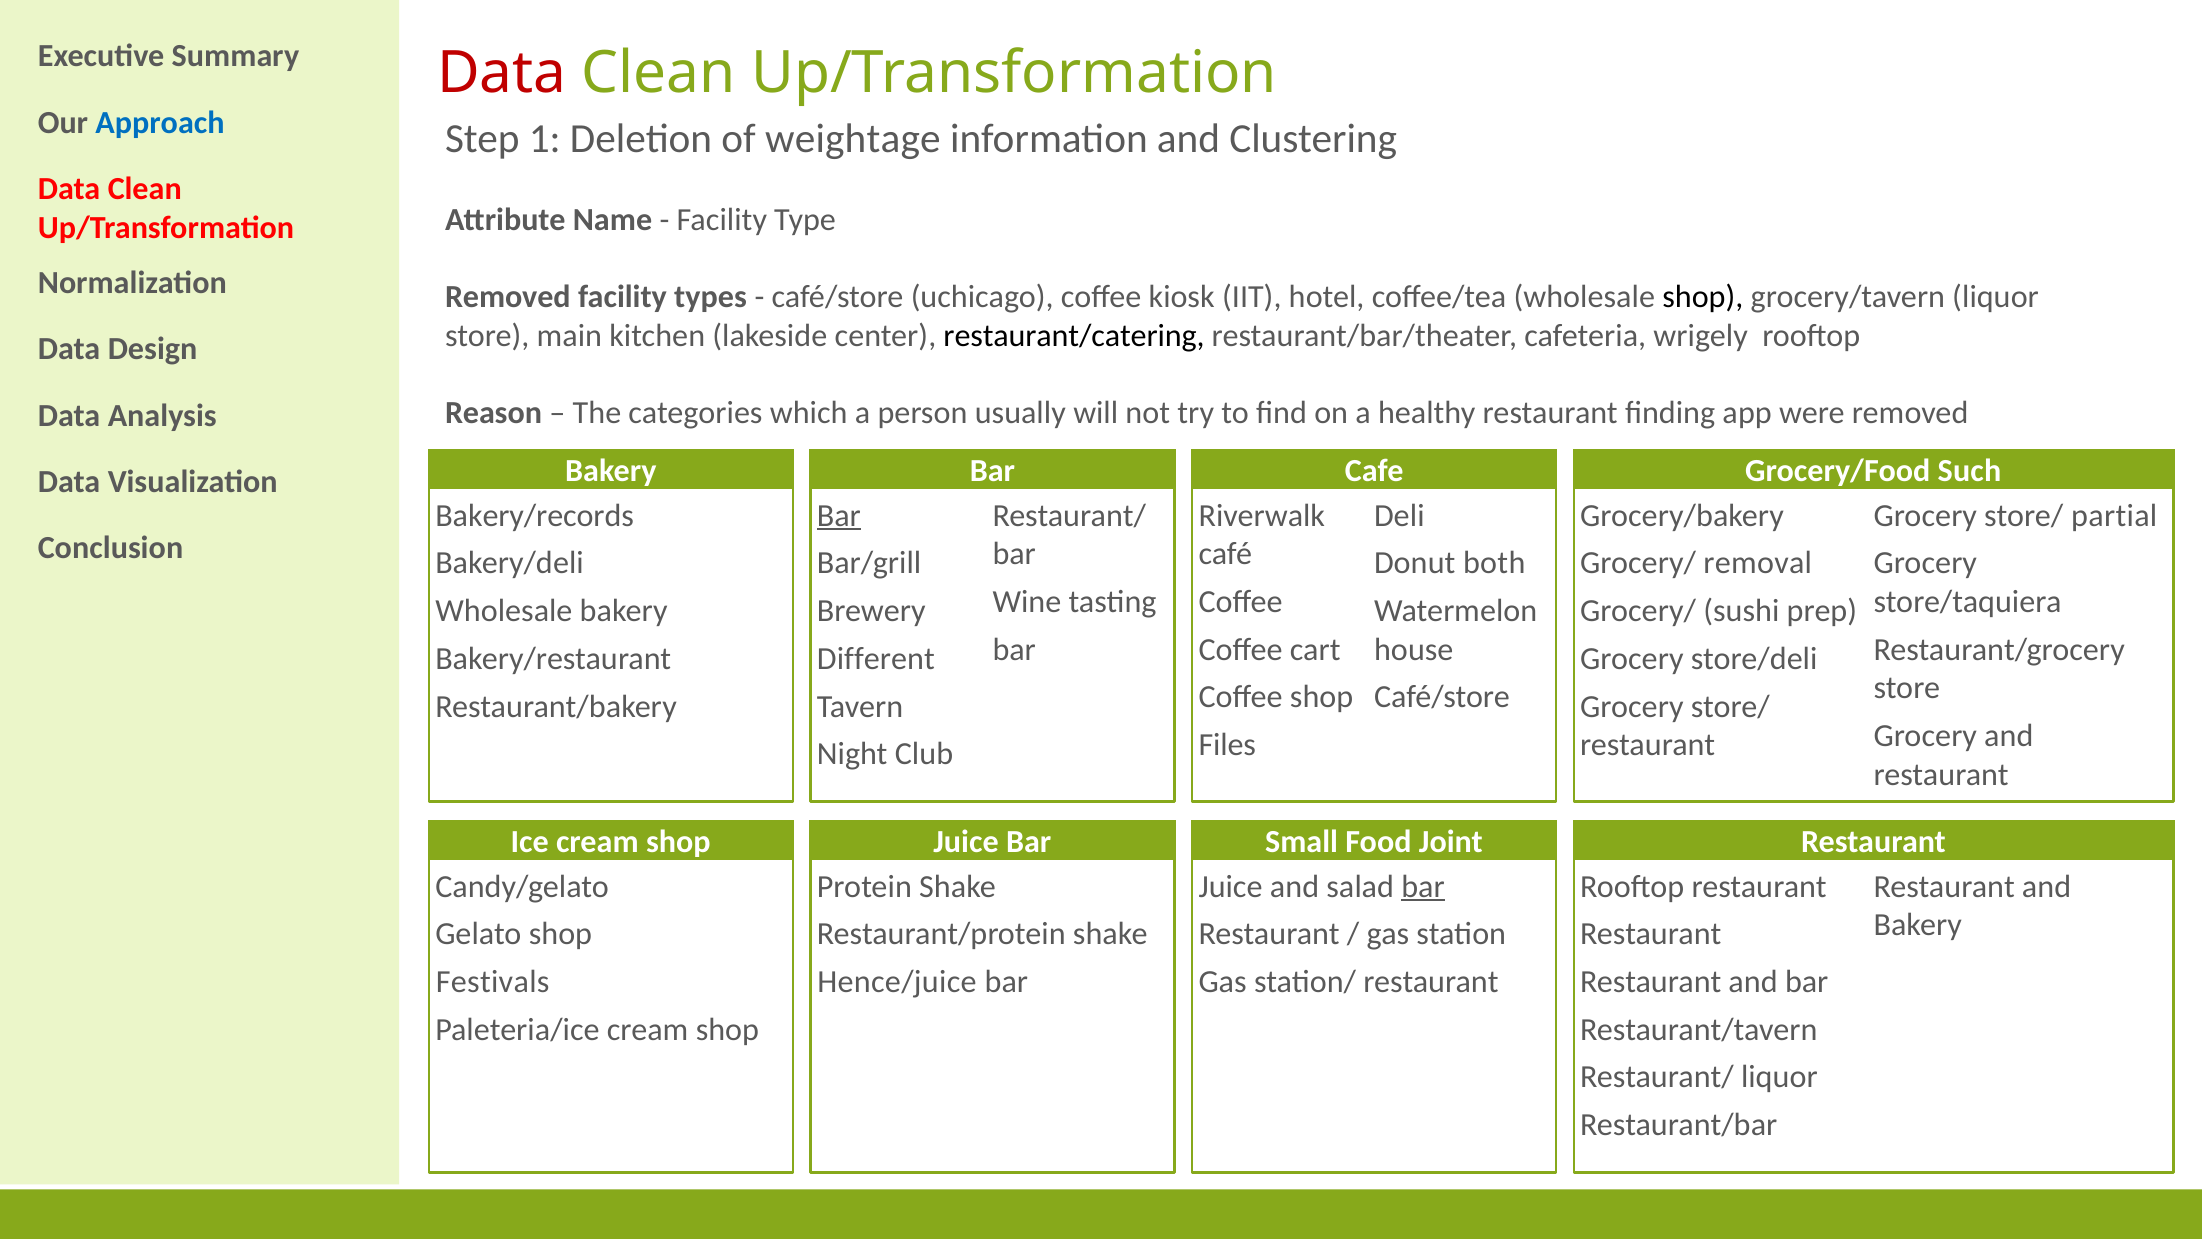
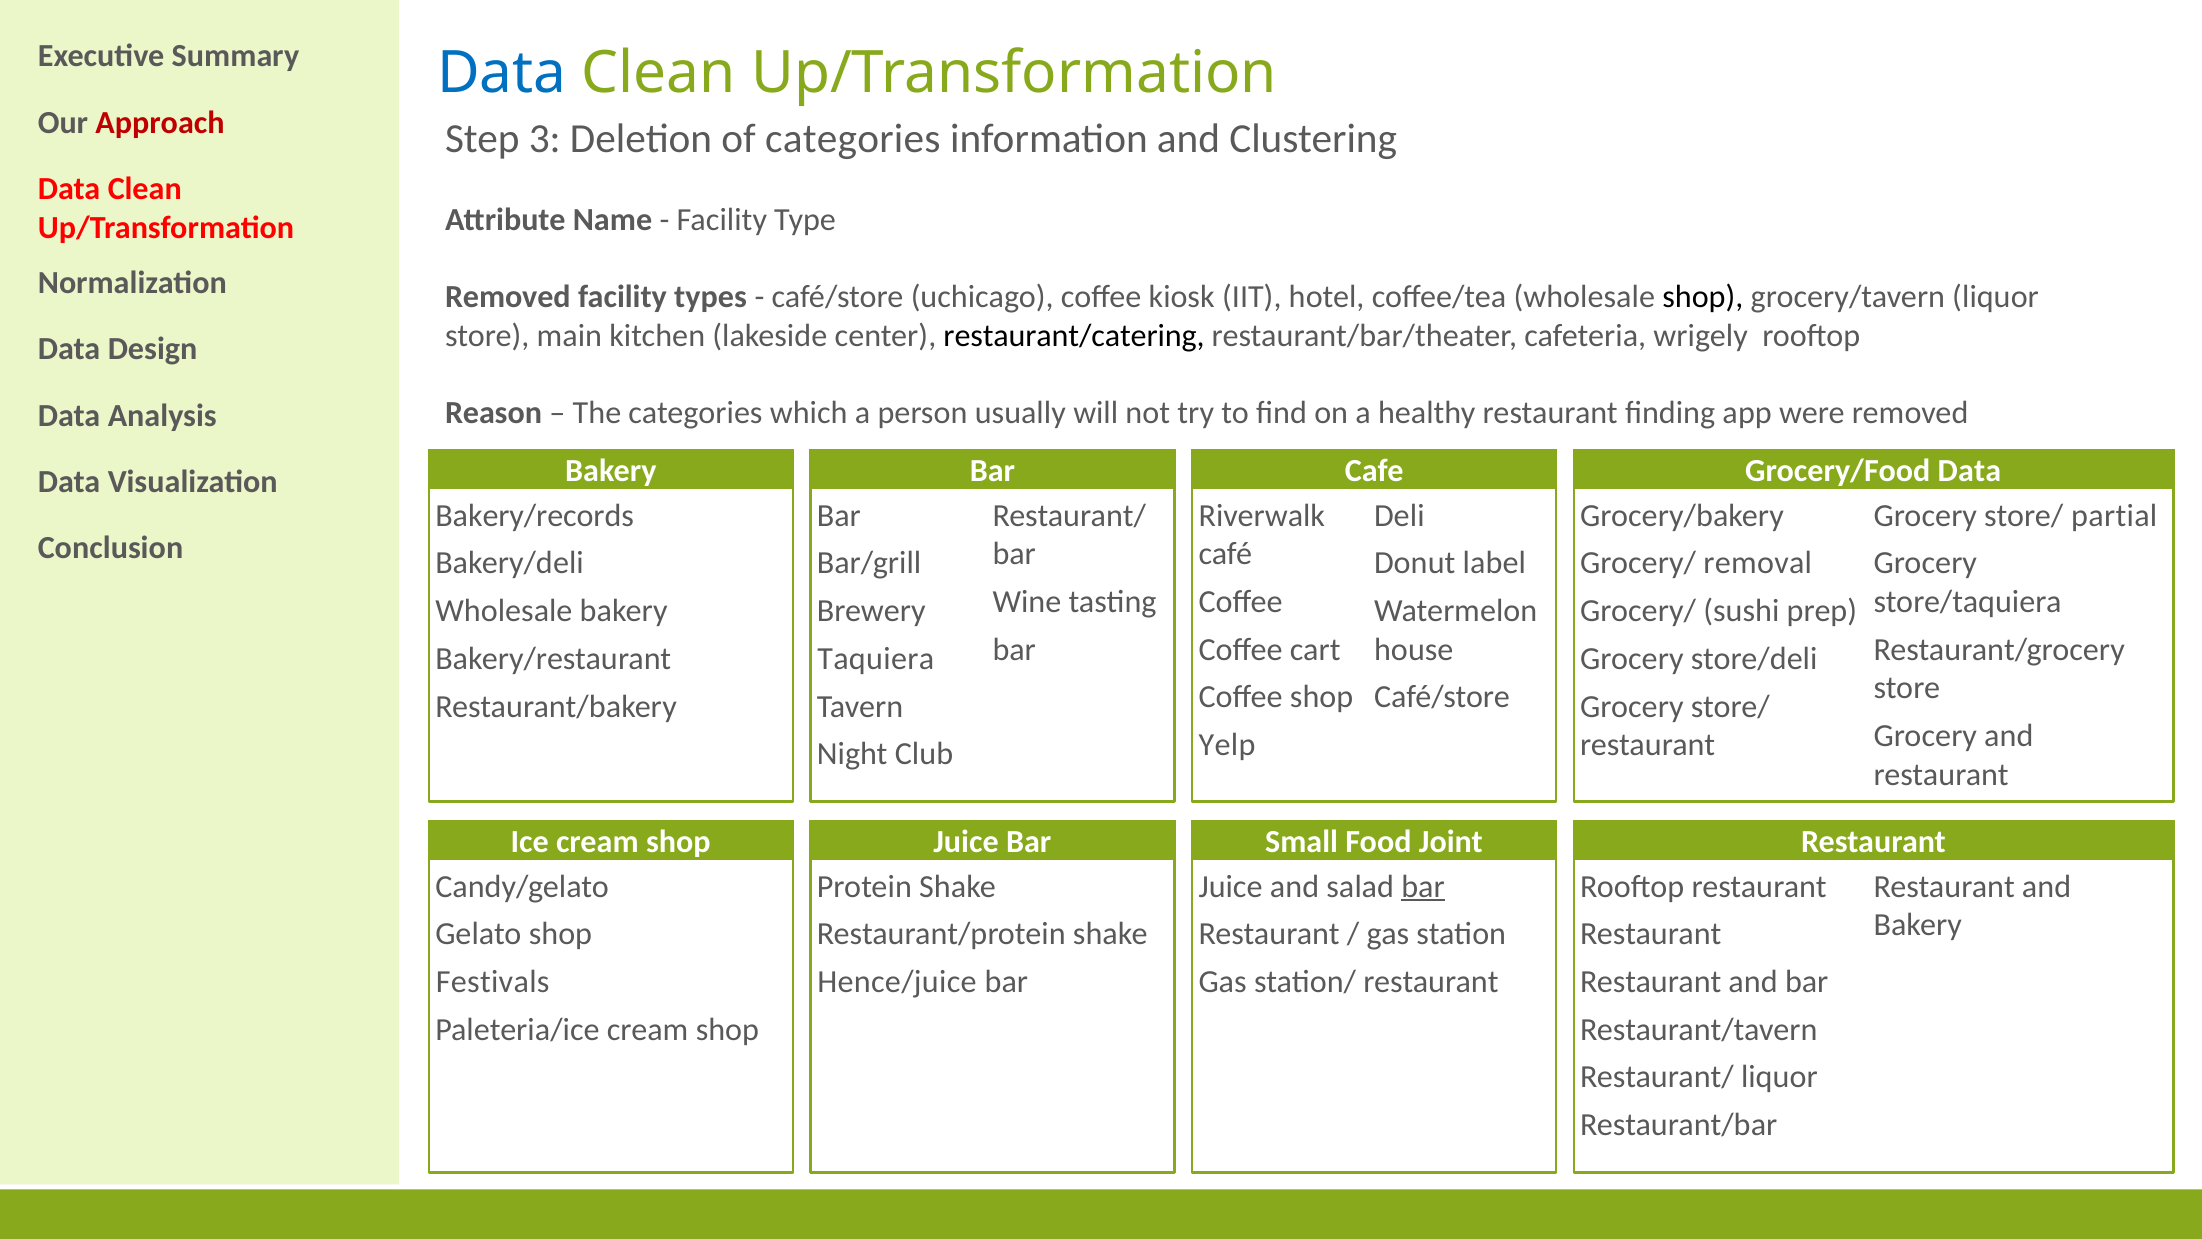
Data colour: red -> blue (502, 74)
Approach colour: blue -> red (160, 123)
1: 1 -> 3 (545, 139)
of weightage: weightage -> categories (853, 139)
Grocery/Food Such: Such -> Data (1969, 471)
Bar underline: present -> none (839, 515)
both: both -> label (1494, 563)
Different: Different -> Taquiera (876, 659)
Files: Files -> Yelp (1227, 745)
